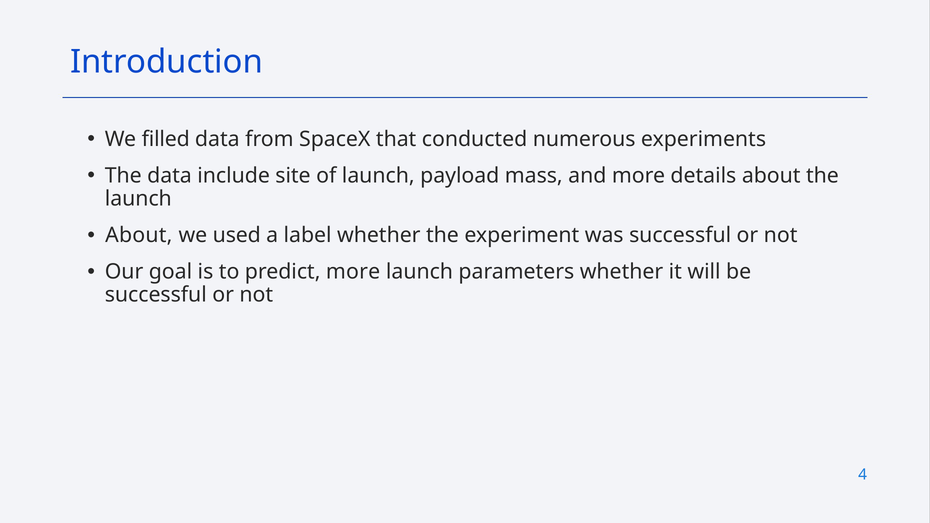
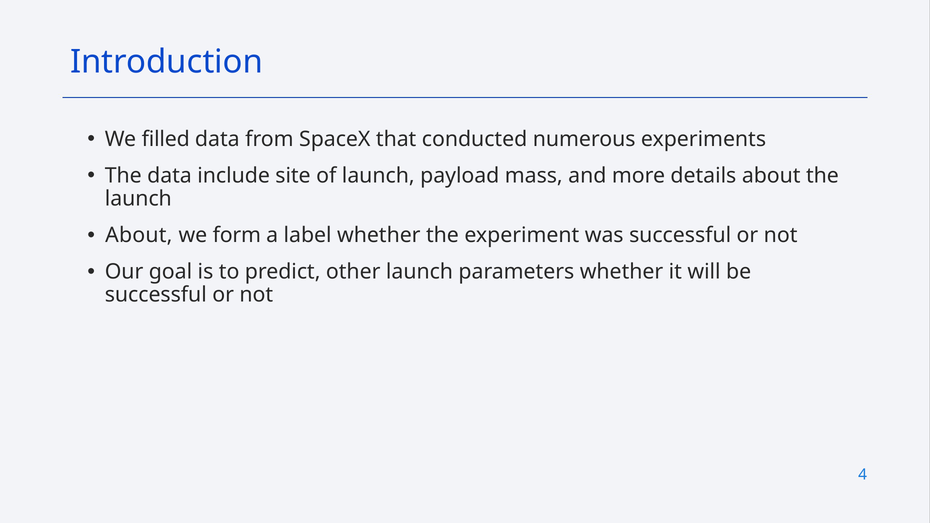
used: used -> form (237, 235)
predict more: more -> other (353, 272)
